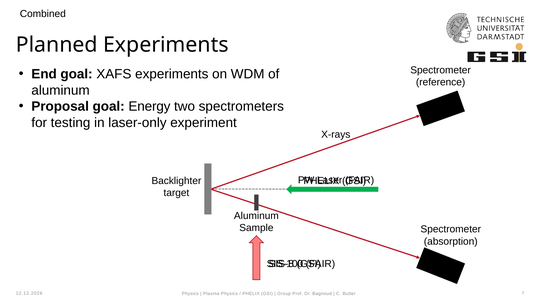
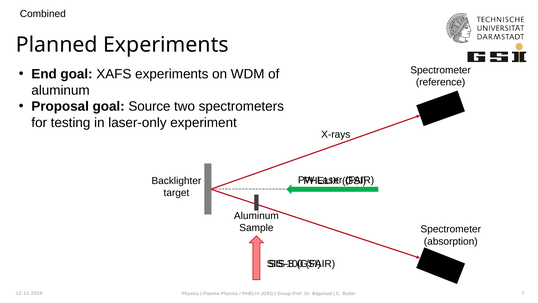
Energy: Energy -> Source (149, 106)
